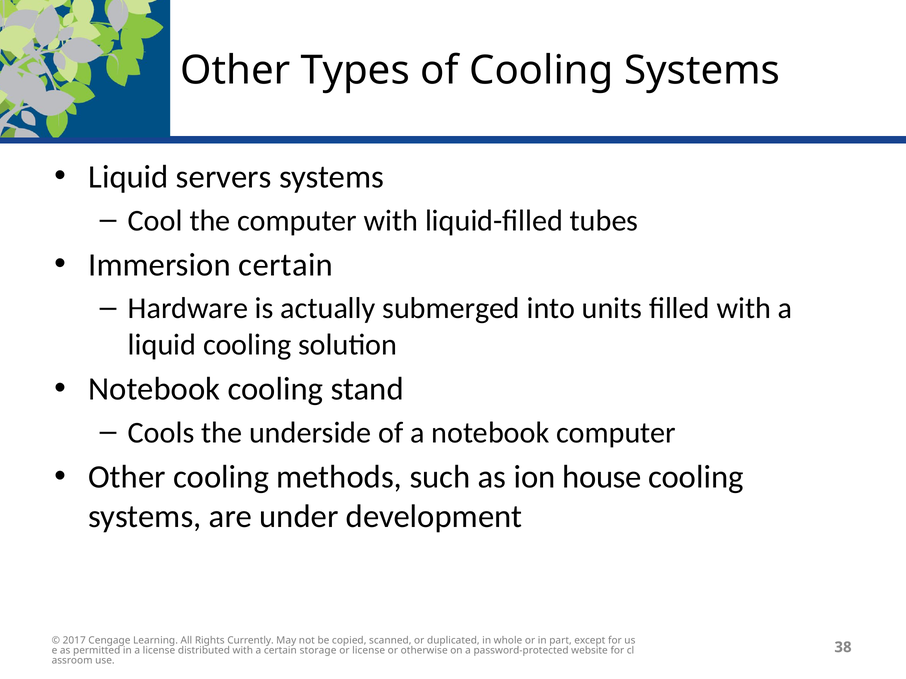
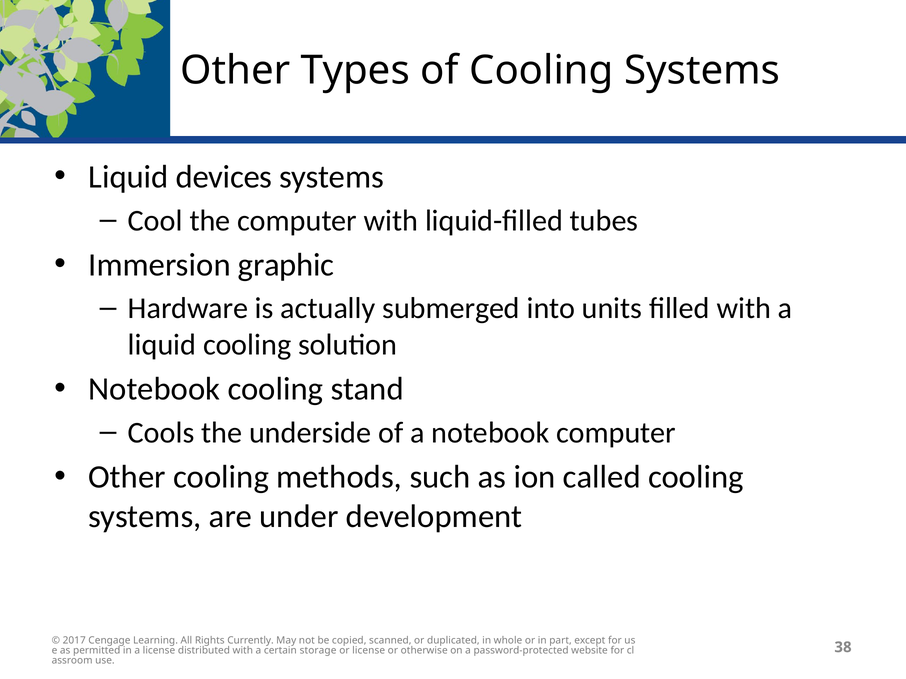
servers: servers -> devices (224, 177)
Immersion certain: certain -> graphic (286, 265)
house: house -> called (602, 477)
